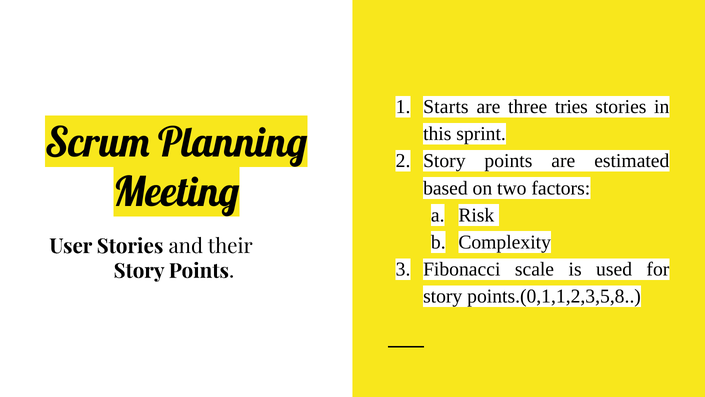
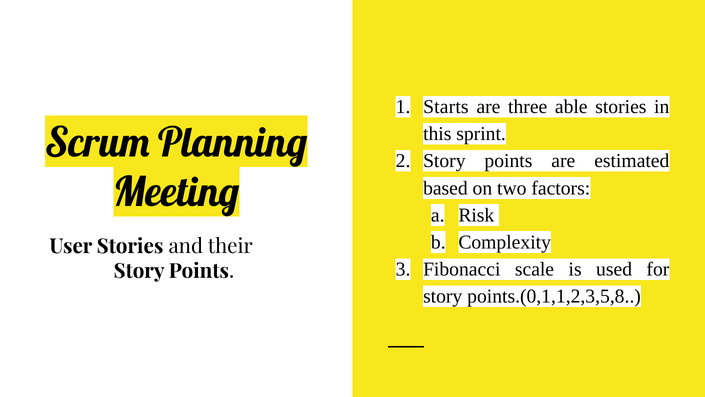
tries: tries -> able (571, 107)
